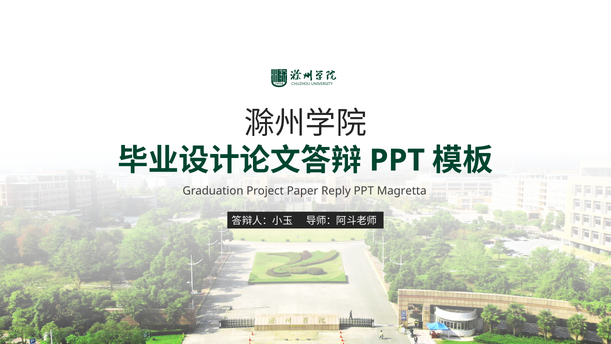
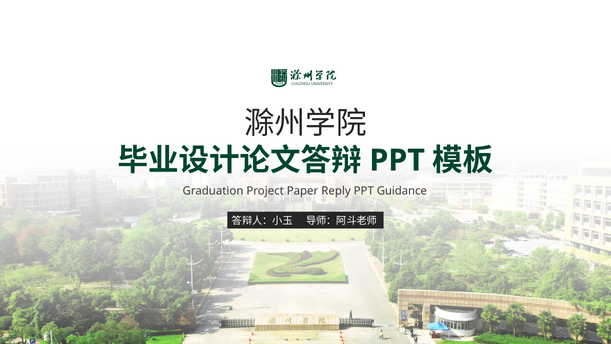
Magretta: Magretta -> Guidance (402, 191)
